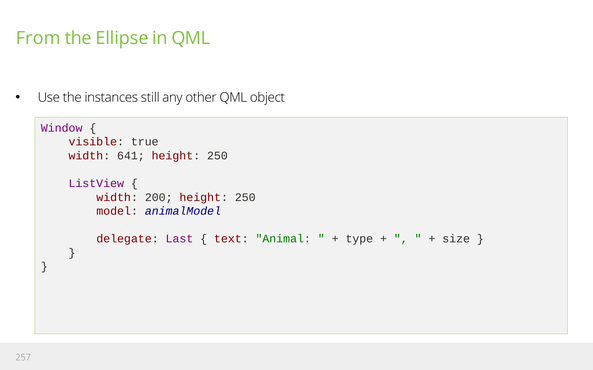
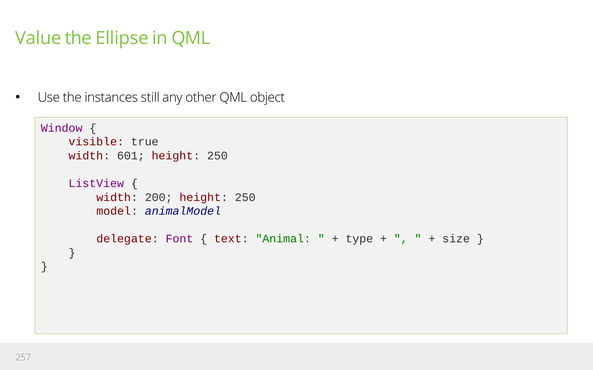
From: From -> Value (38, 38)
641: 641 -> 601 (131, 156)
Last: Last -> Font (179, 239)
